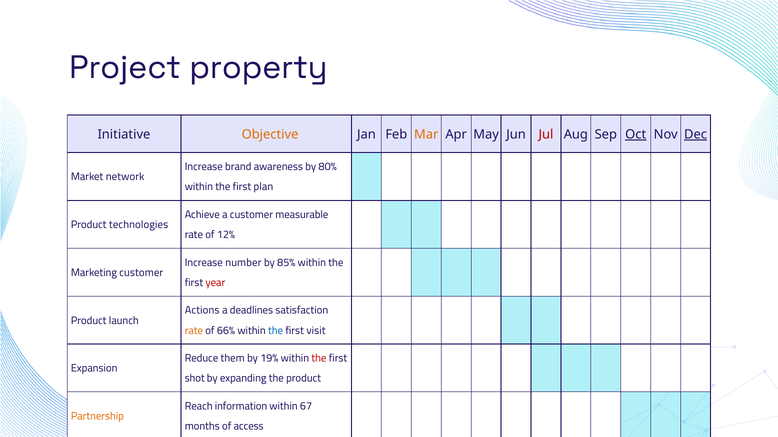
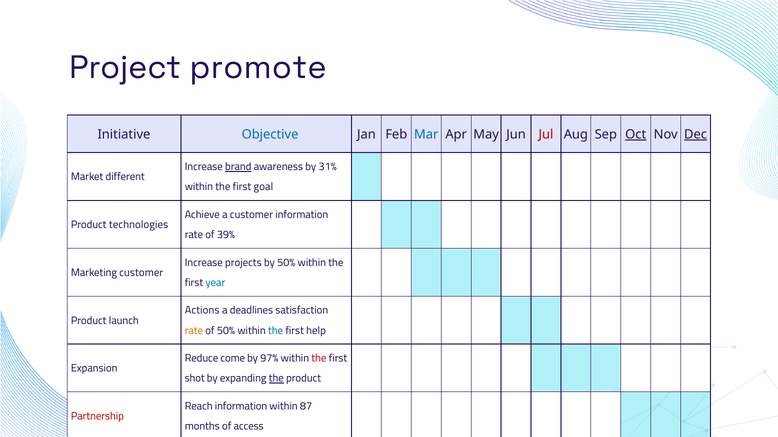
property: property -> promote (258, 67)
Objective colour: orange -> blue (270, 135)
Mar colour: orange -> blue (426, 135)
brand underline: none -> present (238, 167)
80%: 80% -> 31% (328, 167)
network: network -> different (125, 177)
plan: plan -> goal (263, 187)
customer measurable: measurable -> information (302, 215)
12%: 12% -> 39% (226, 235)
number: number -> projects (243, 263)
by 85%: 85% -> 50% (286, 263)
year colour: red -> blue (215, 283)
of 66%: 66% -> 50% (226, 331)
visit: visit -> help (316, 331)
them: them -> come (233, 359)
19%: 19% -> 97% (269, 359)
the underline: none -> present (276, 379)
67: 67 -> 87 (306, 407)
Partnership colour: orange -> red (97, 417)
